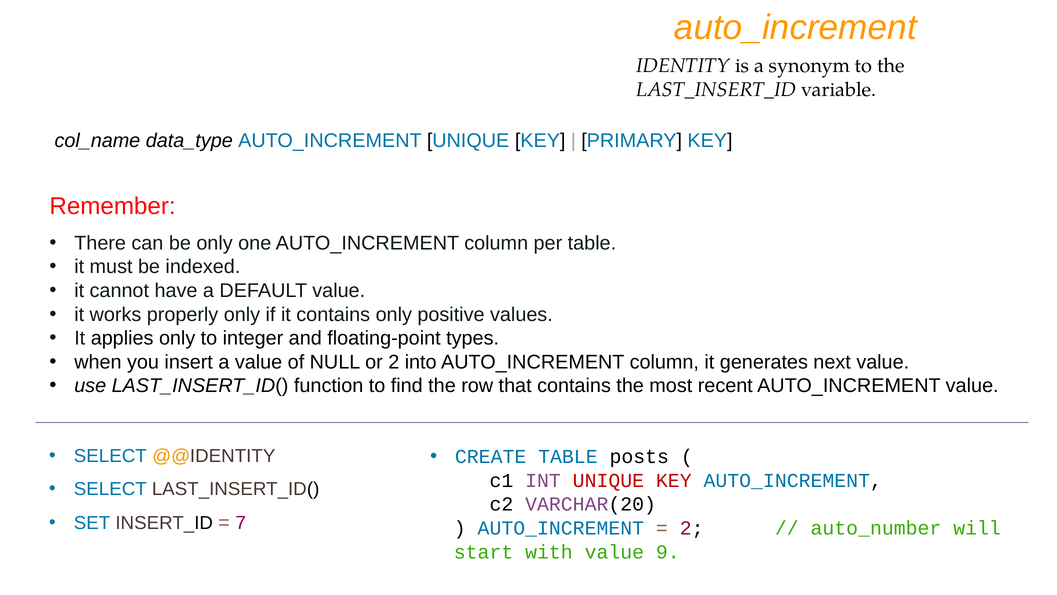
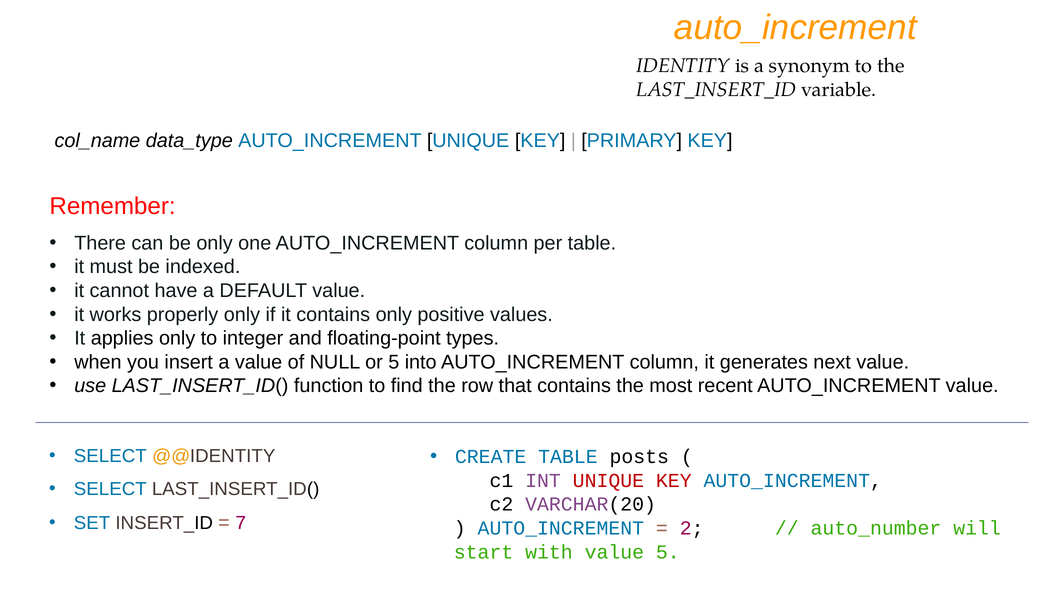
or 2: 2 -> 5 (394, 362)
value 9: 9 -> 5 (668, 552)
